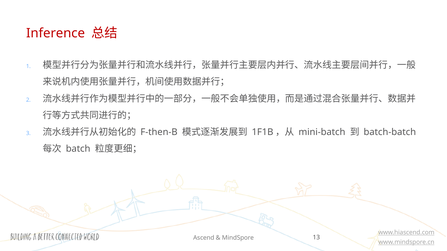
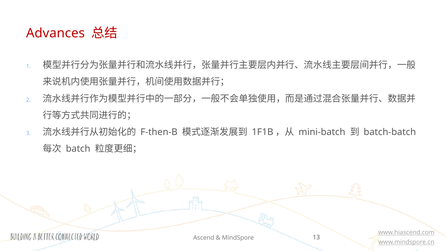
Inference: Inference -> Advances (56, 33)
